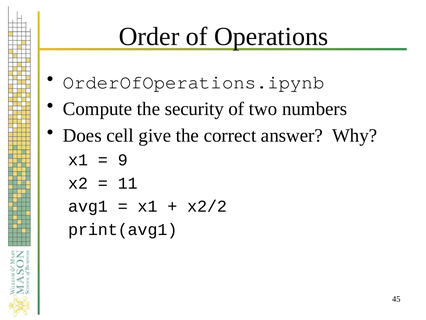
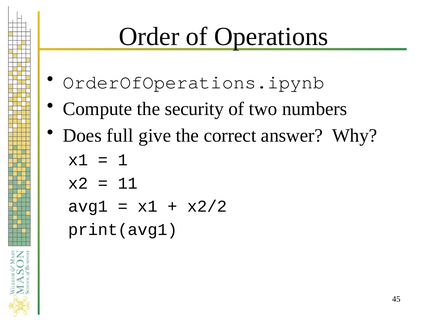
cell: cell -> full (120, 135)
9: 9 -> 1 (123, 160)
